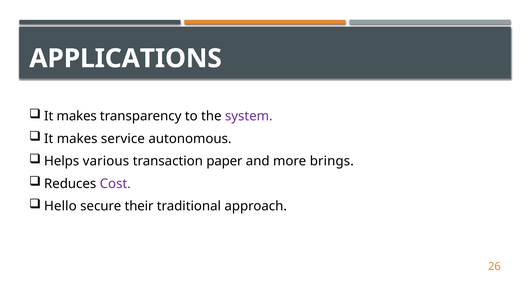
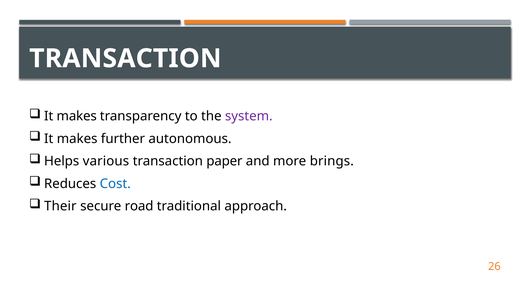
APPLICATIONS: APPLICATIONS -> TRANSACTION (125, 59)
service: service -> further (123, 139)
Cost colour: purple -> blue (115, 184)
Hello: Hello -> Their (60, 206)
their: their -> road (139, 206)
